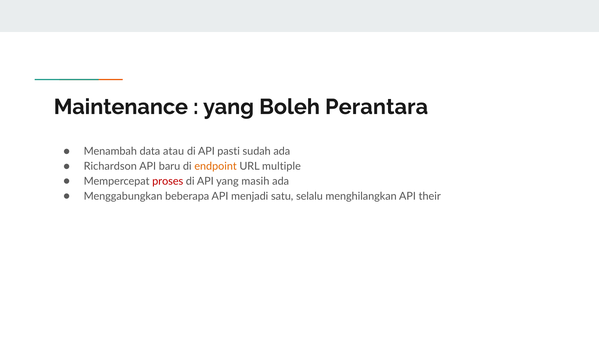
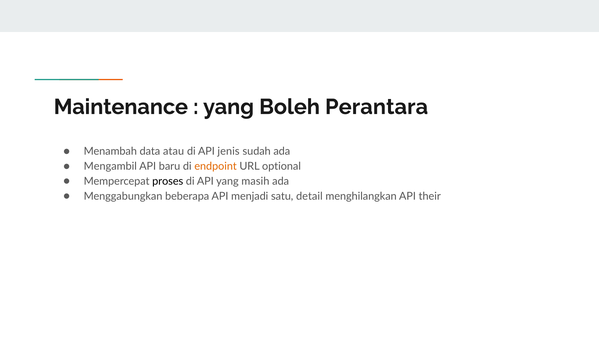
pasti: pasti -> jenis (229, 151)
Richardson: Richardson -> Mengambil (110, 166)
multiple: multiple -> optional (281, 166)
proses colour: red -> black (168, 181)
selalu: selalu -> detail (309, 196)
